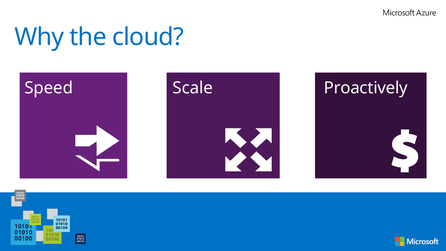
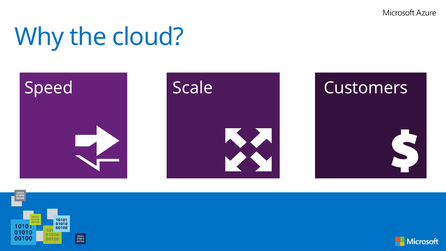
Proactively: Proactively -> Customers (366, 88)
